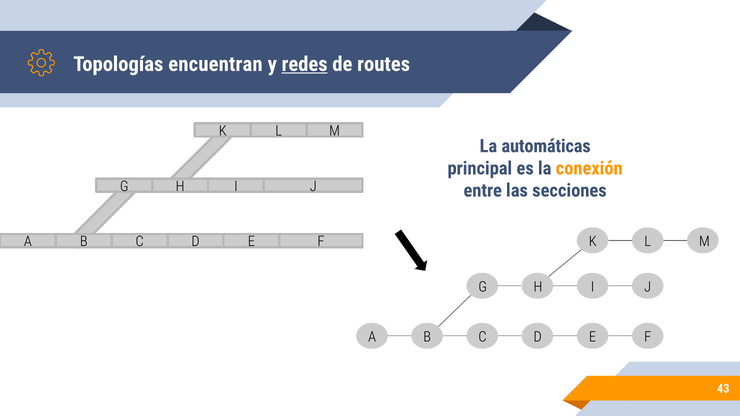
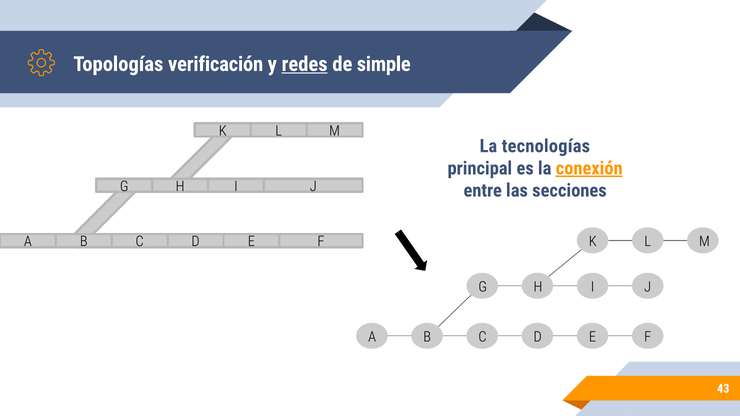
encuentran: encuentran -> verificación (216, 64)
routes: routes -> simple (384, 64)
automáticas: automáticas -> tecnologías (546, 146)
conexión underline: none -> present (589, 168)
